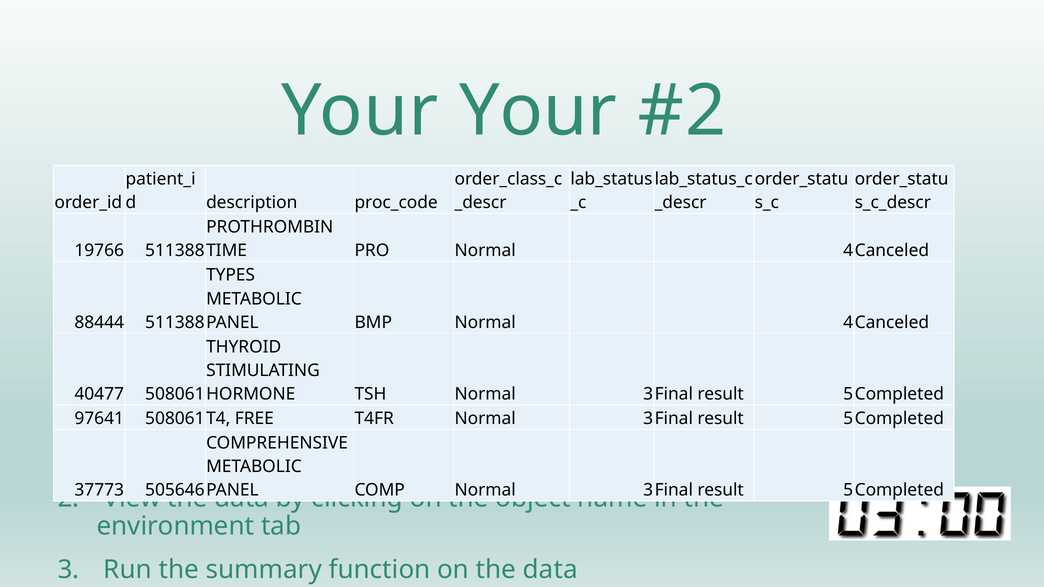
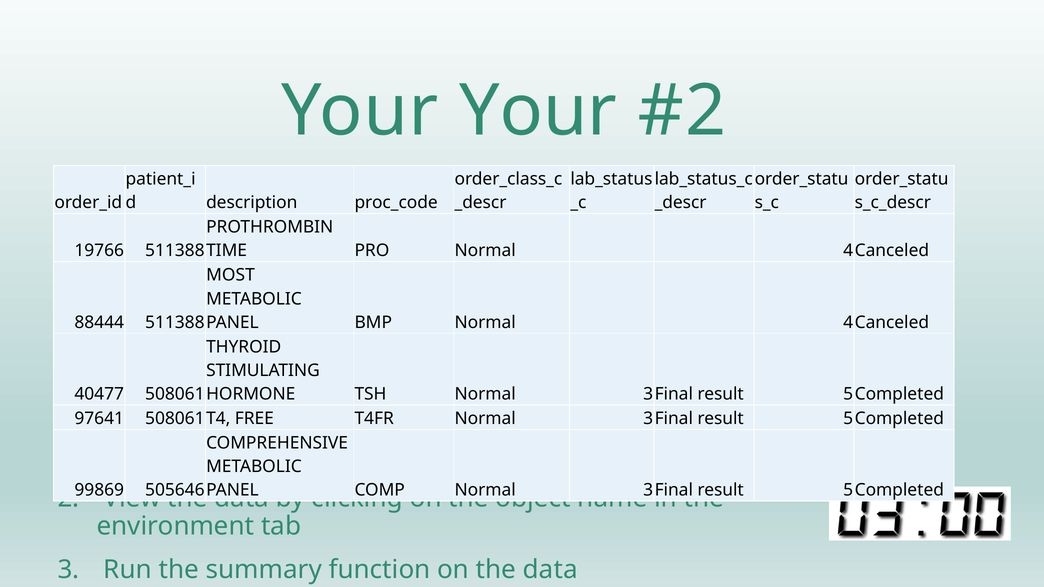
TYPES: TYPES -> MOST (230, 275)
37773: 37773 -> 99869 (99, 490)
